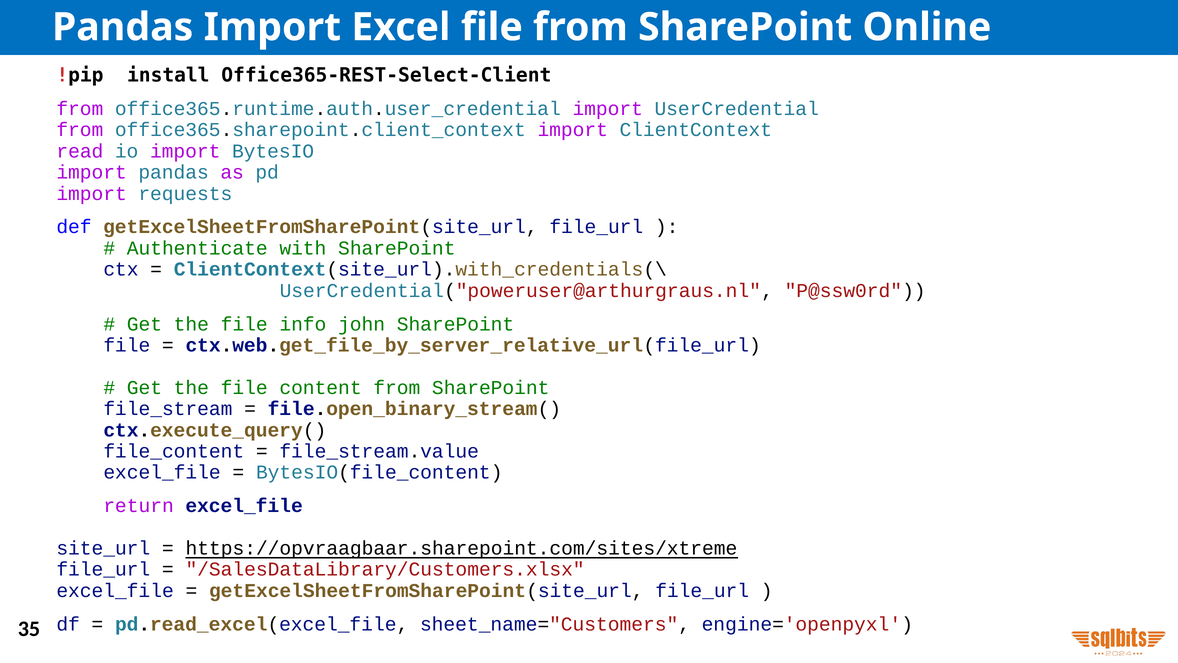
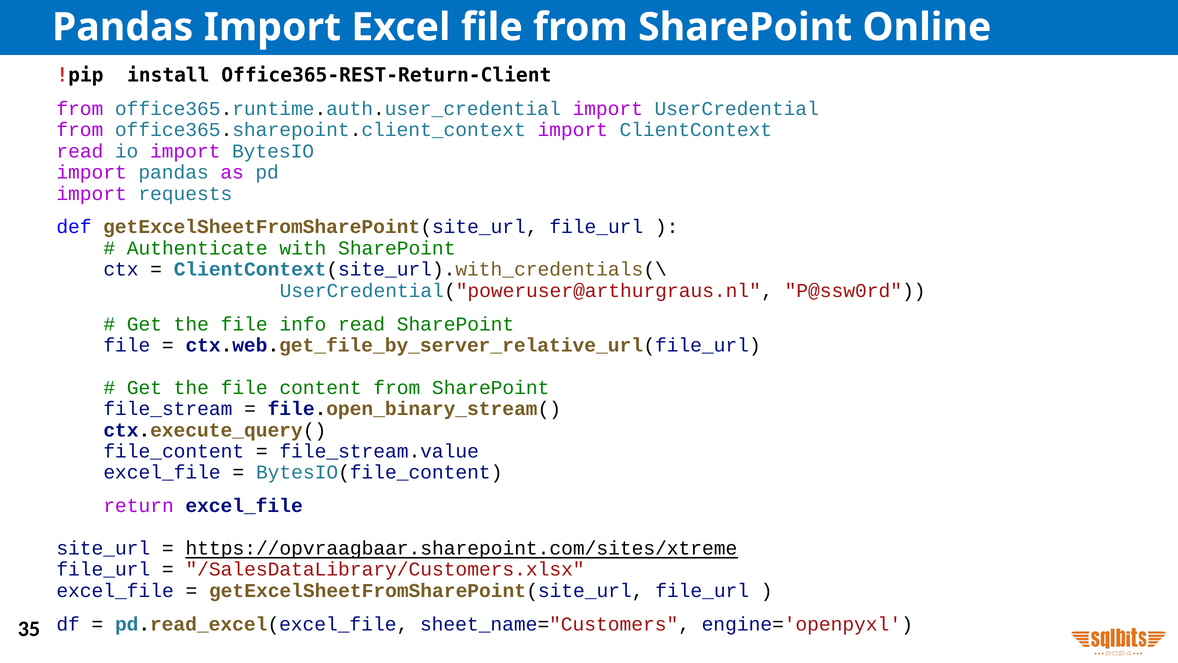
Office365-REST-Select-Client: Office365-REST-Select-Client -> Office365-REST-Return-Client (386, 75)
info john: john -> read (362, 324)
